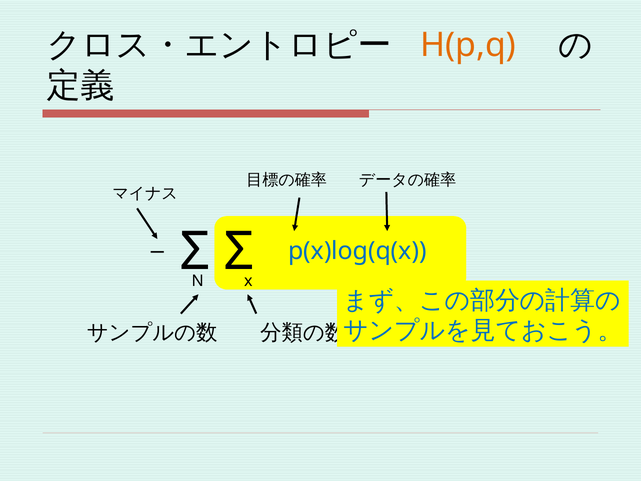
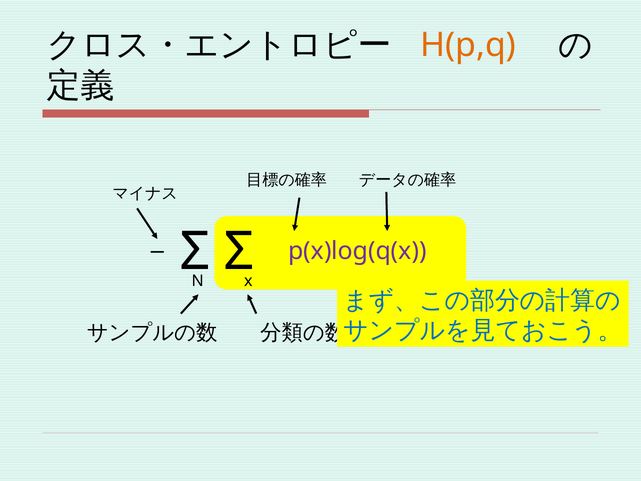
p(x)log(q(x colour: blue -> purple (357, 251)
